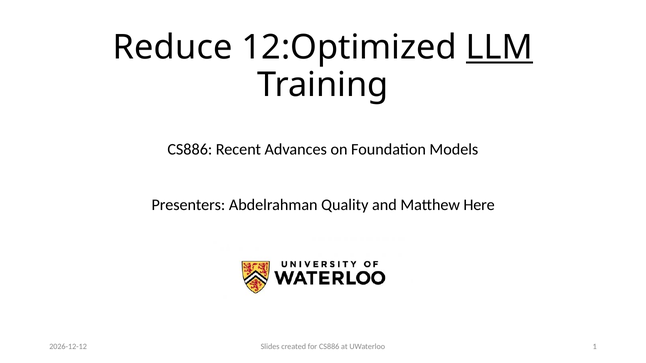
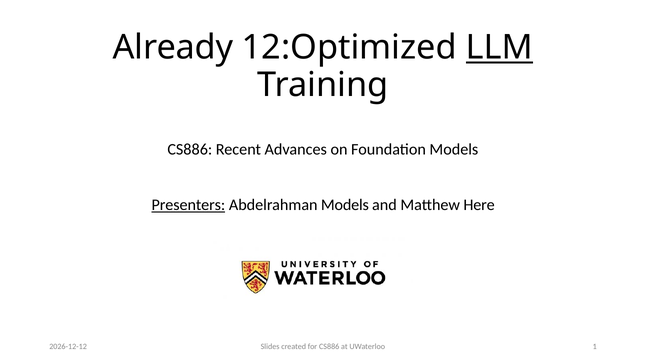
Reduce: Reduce -> Already (173, 48)
Presenters underline: none -> present (188, 205)
Abdelrahman Quality: Quality -> Models (345, 205)
